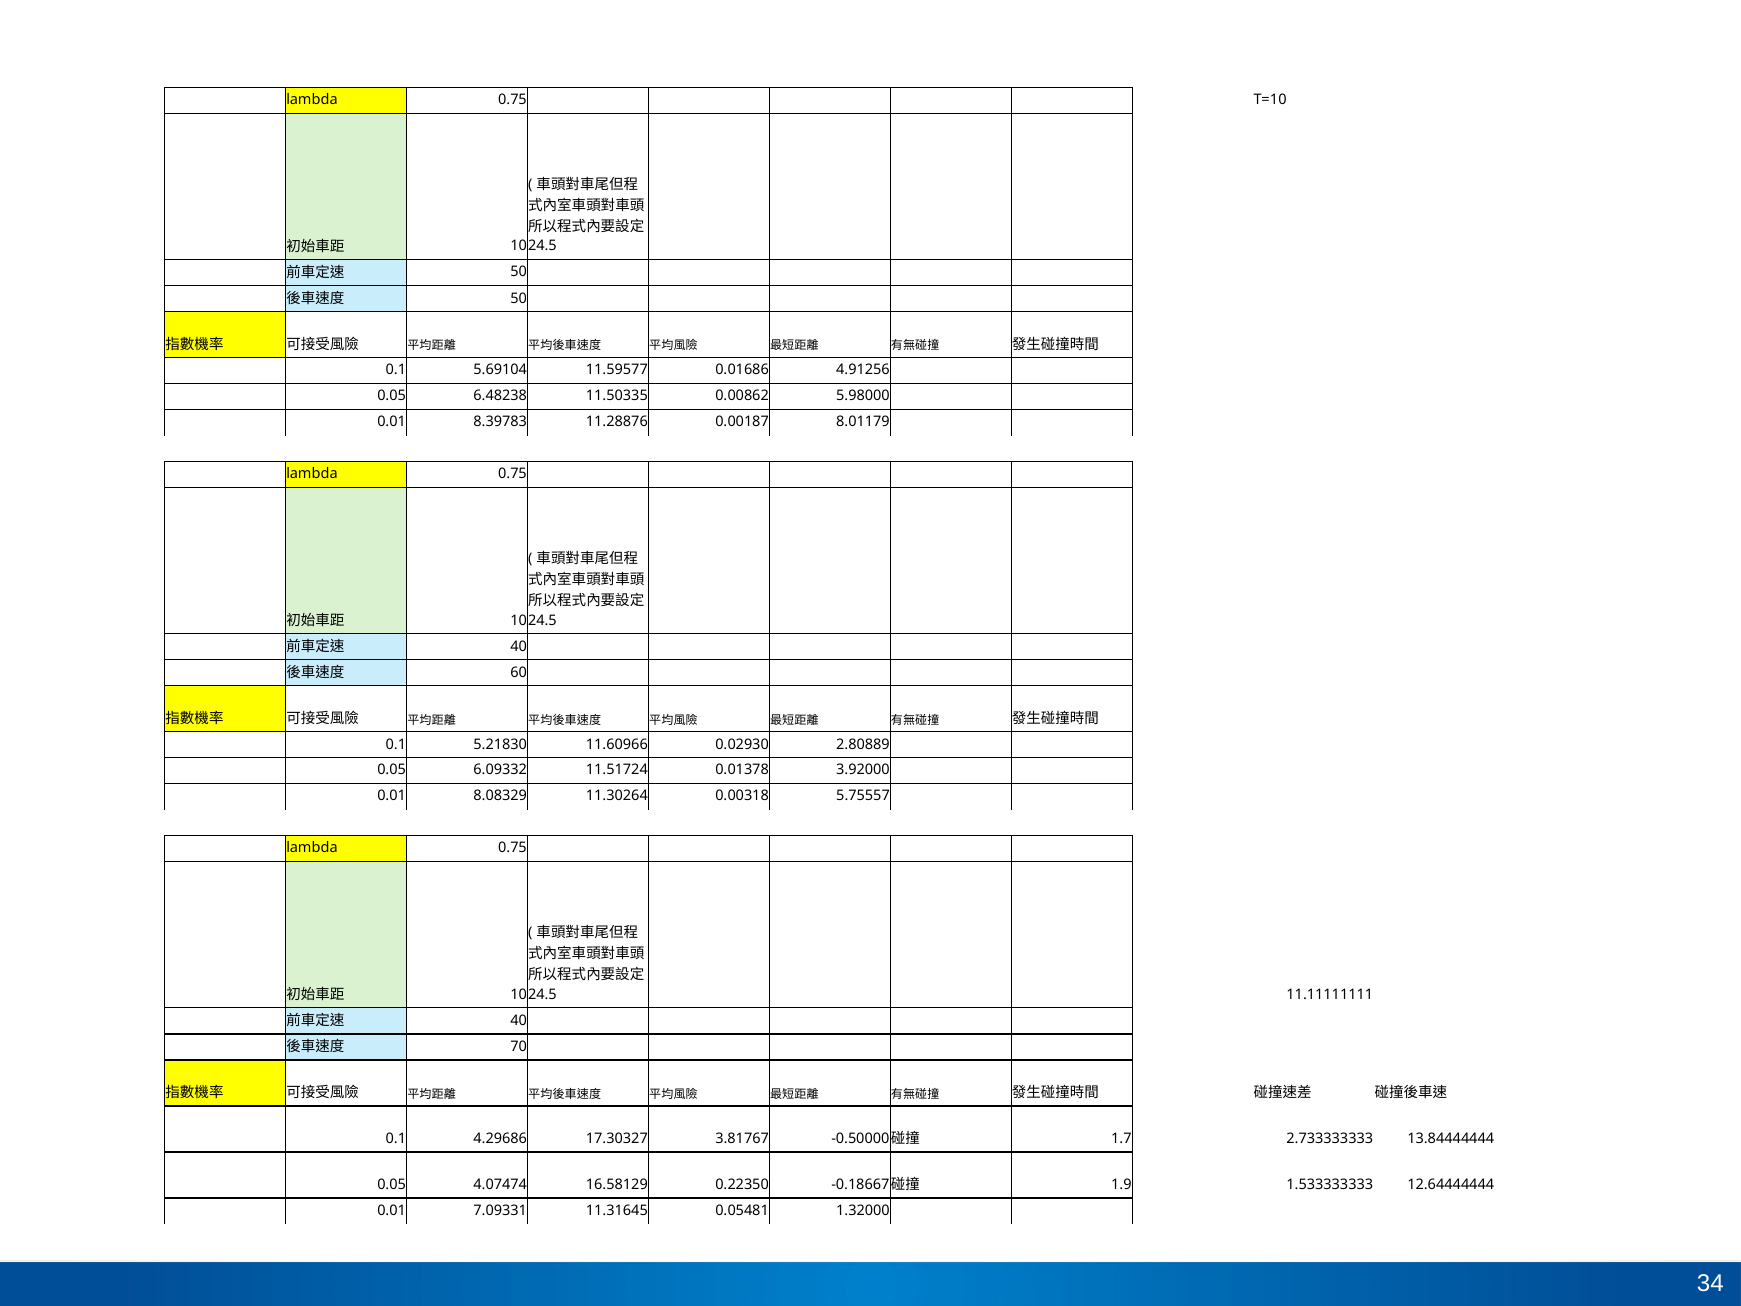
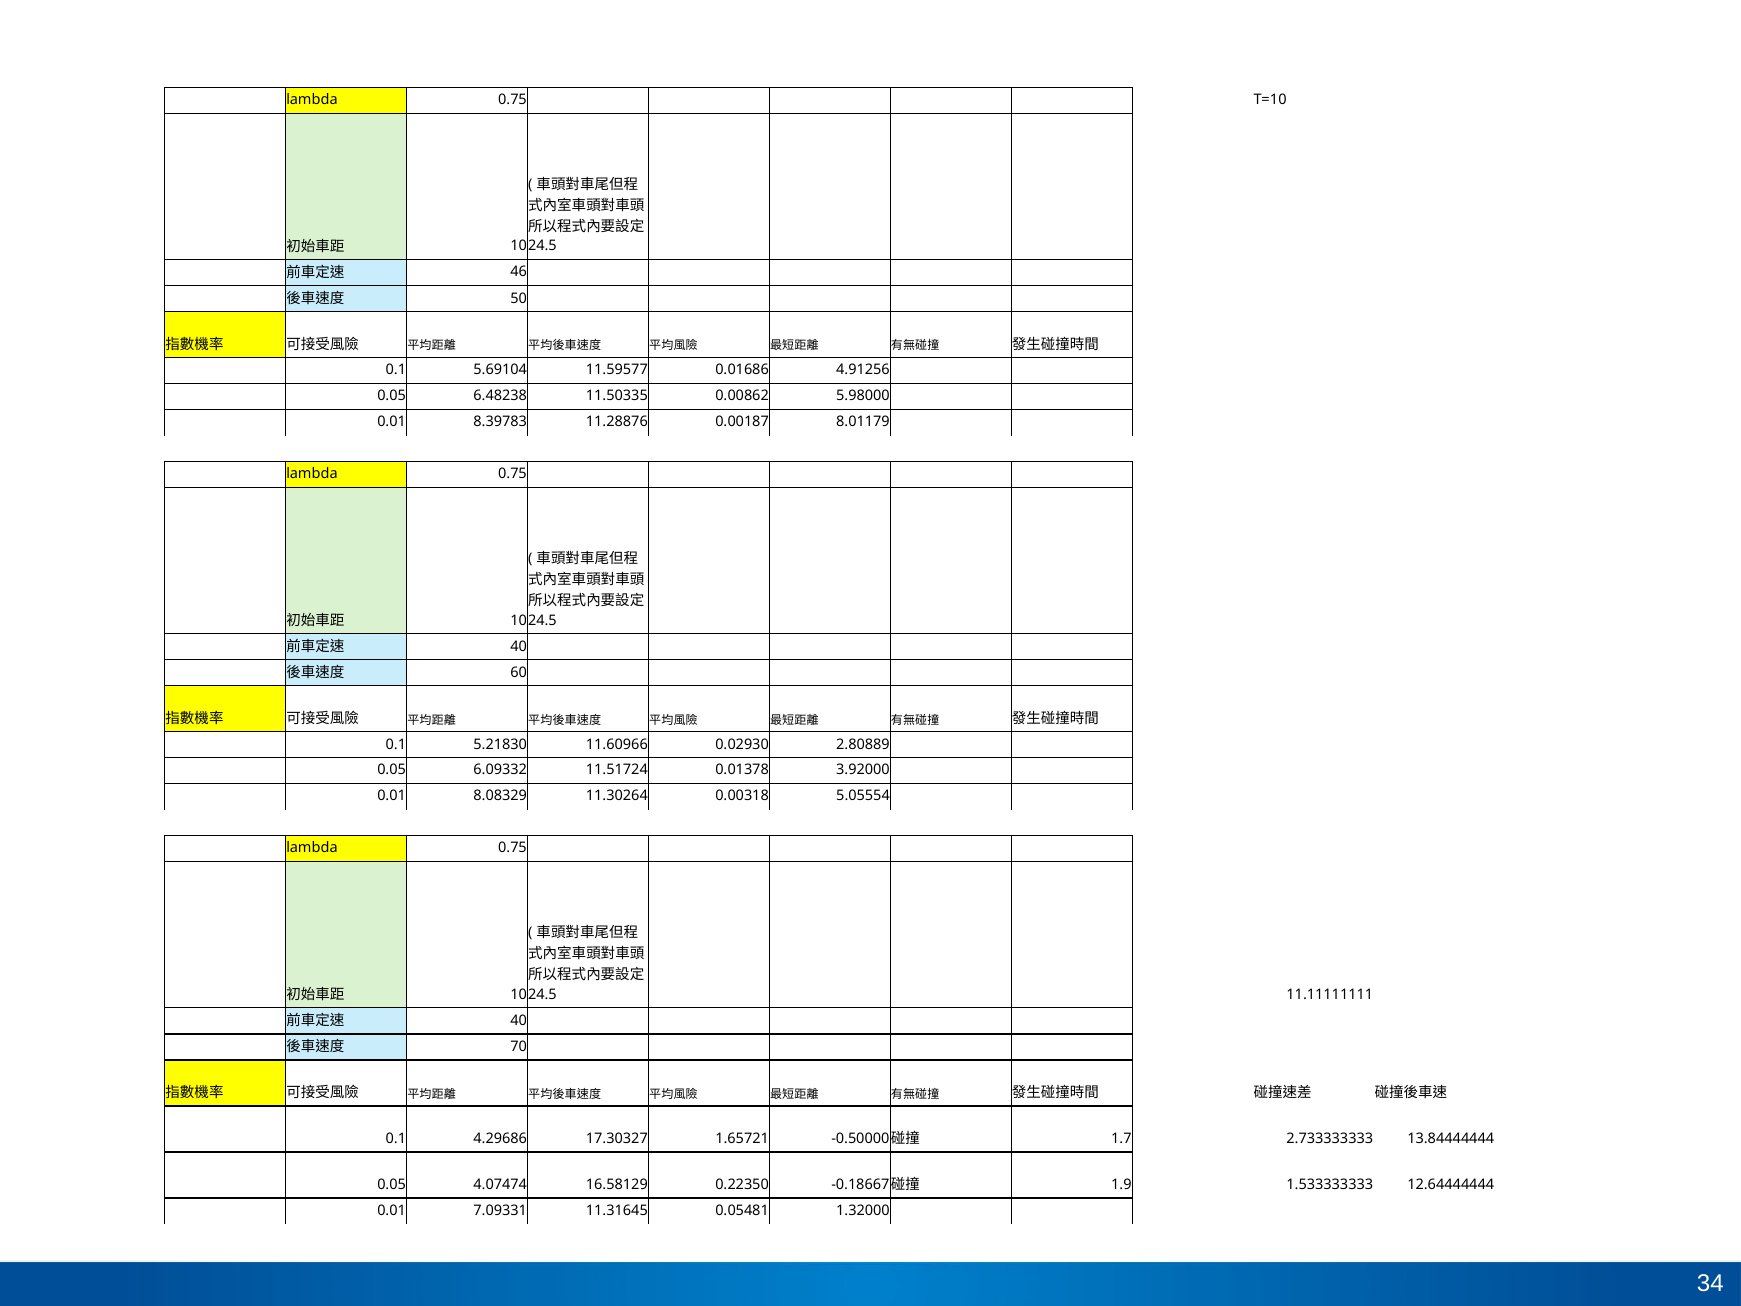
50: 50 -> 46 (519, 272)
5.75557: 5.75557 -> 5.05554 (863, 796)
3.81767: 3.81767 -> 1.65721 (742, 1138)
